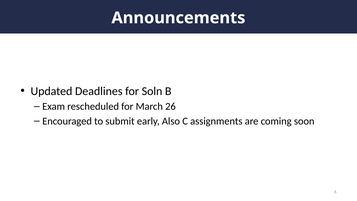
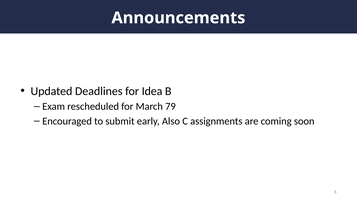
Soln: Soln -> Idea (152, 91)
26: 26 -> 79 (170, 106)
